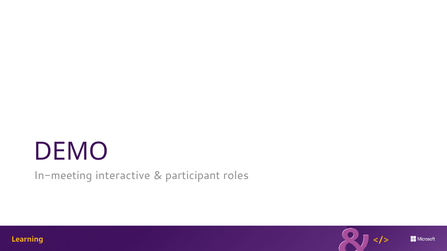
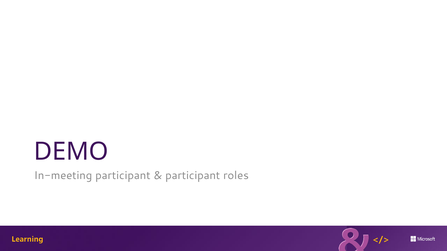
In-meeting interactive: interactive -> participant (123, 176)
